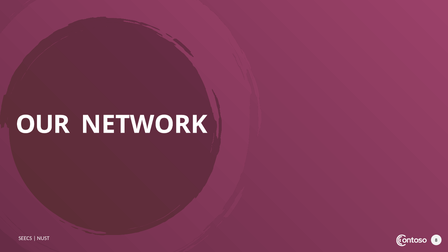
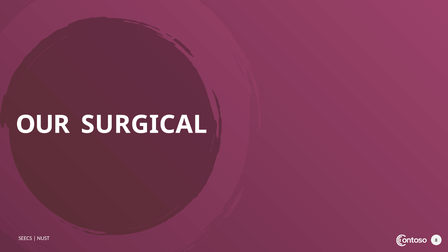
NETWORK: NETWORK -> SURGICAL (144, 125)
